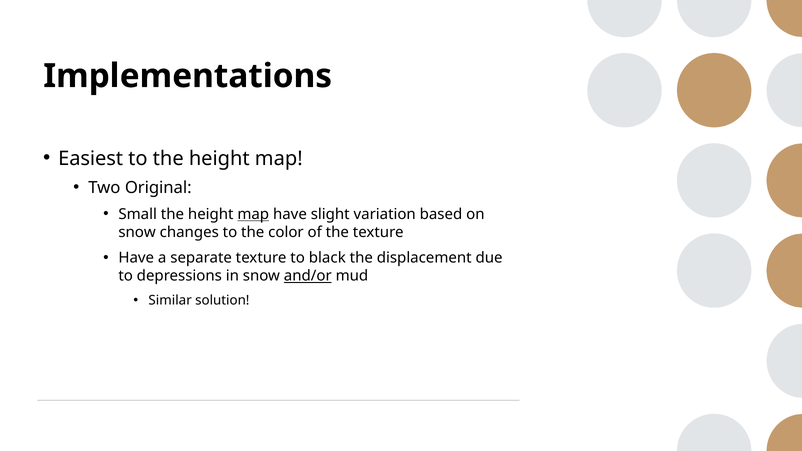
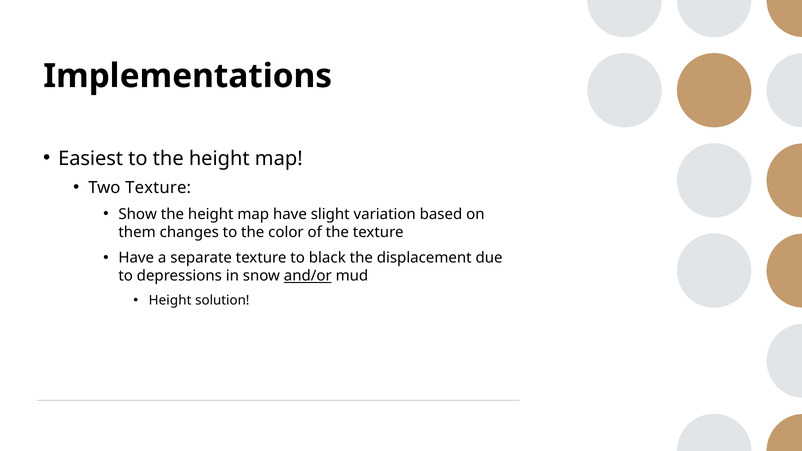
Two Original: Original -> Texture (158, 188)
Small: Small -> Show (138, 214)
map underline: present -> none (253, 214)
snow: snow -> them (137, 232)
Similar: Similar -> Height (170, 300)
